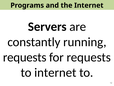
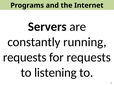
to internet: internet -> listening (55, 72)
